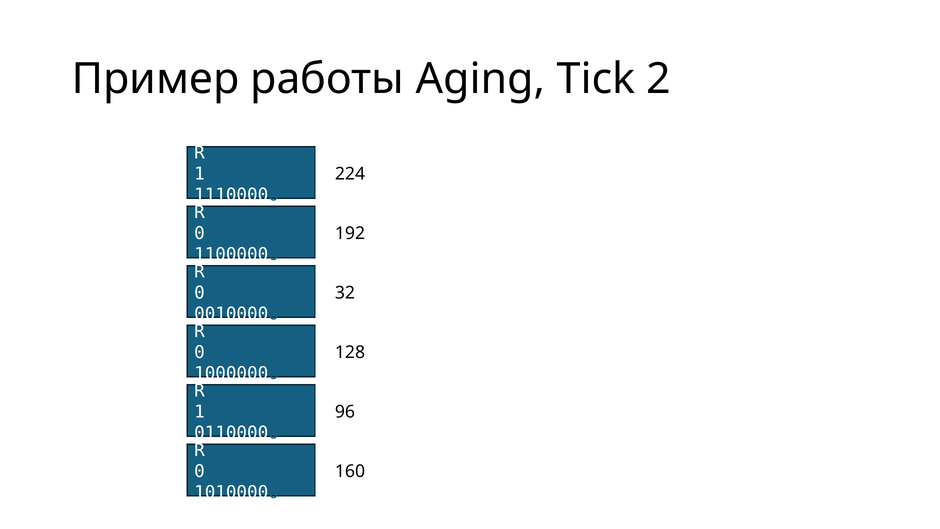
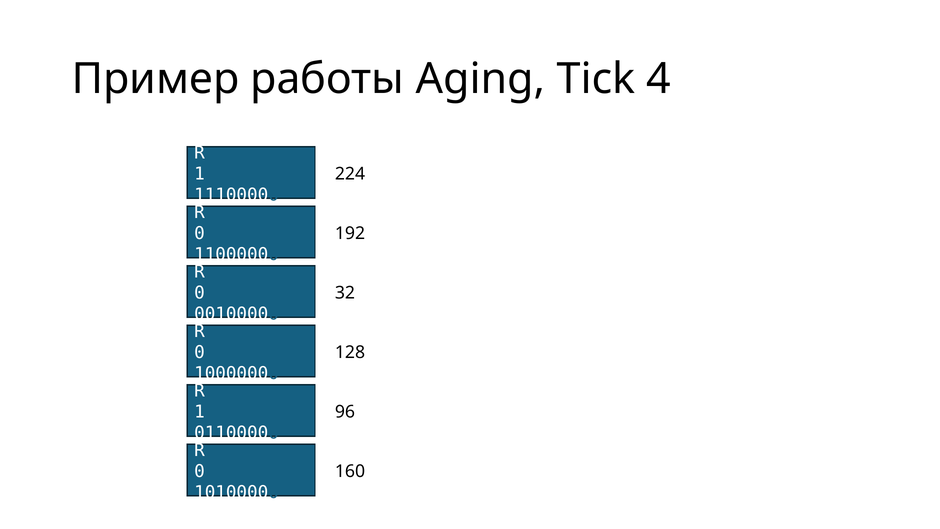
2: 2 -> 4 (659, 79)
